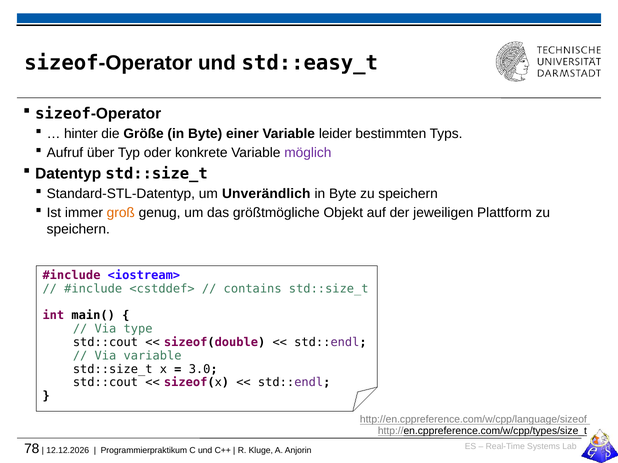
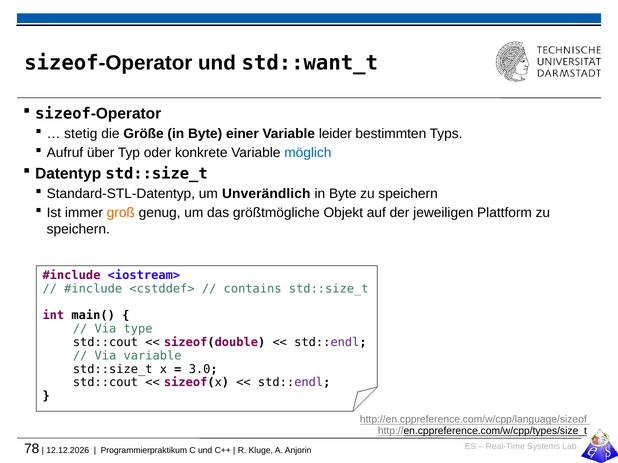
std::easy_t: std::easy_t -> std::want_t (310, 63)
hinter: hinter -> stetig (81, 134)
möglich colour: purple -> blue (308, 153)
